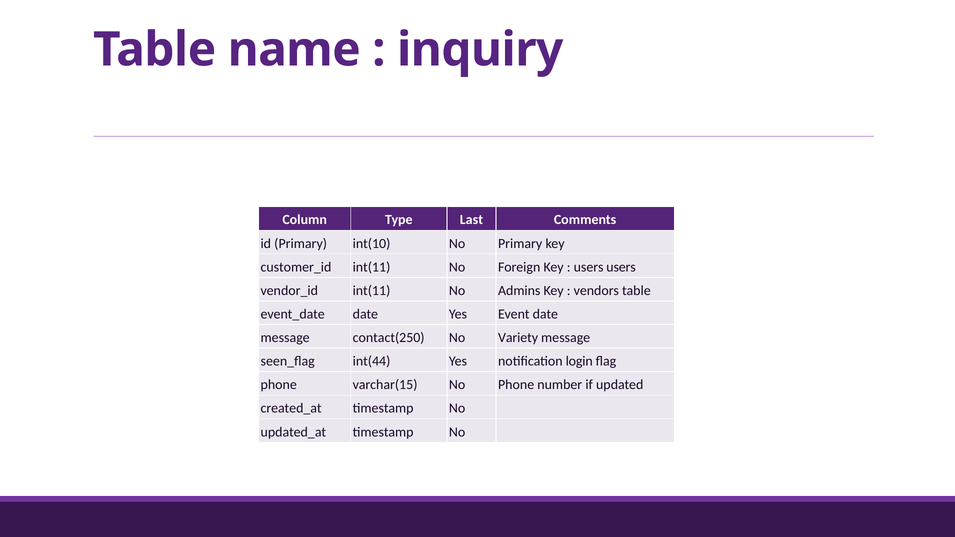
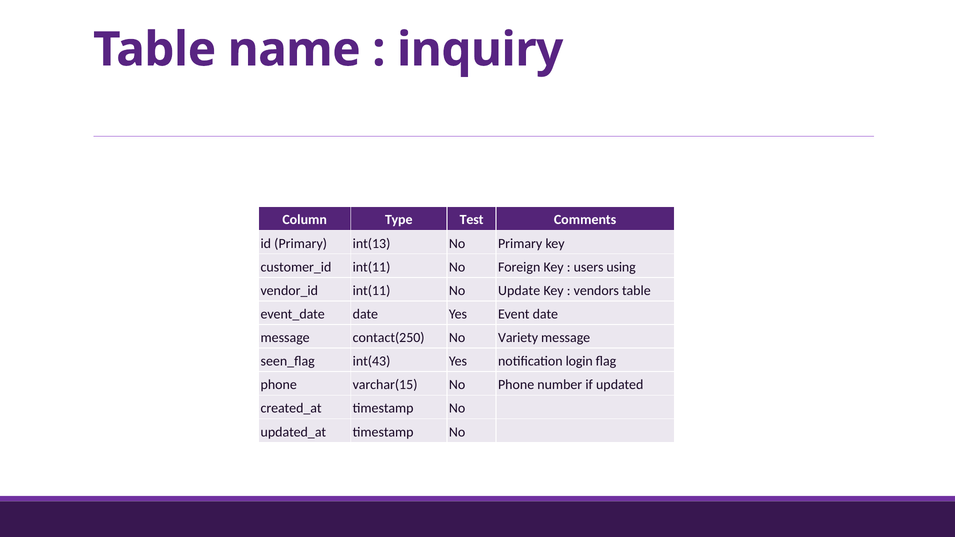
Last: Last -> Test (472, 220)
int(10: int(10 -> int(13 (372, 243)
users users: users -> using (621, 267)
Admins: Admins -> Update (519, 291)
int(44: int(44 -> int(43 (372, 361)
